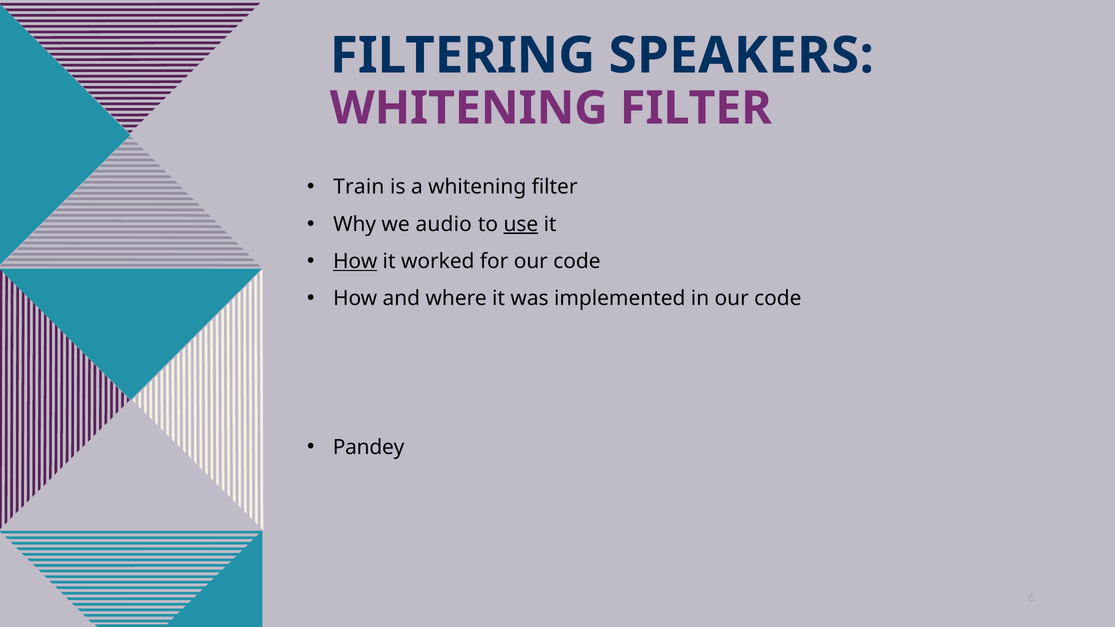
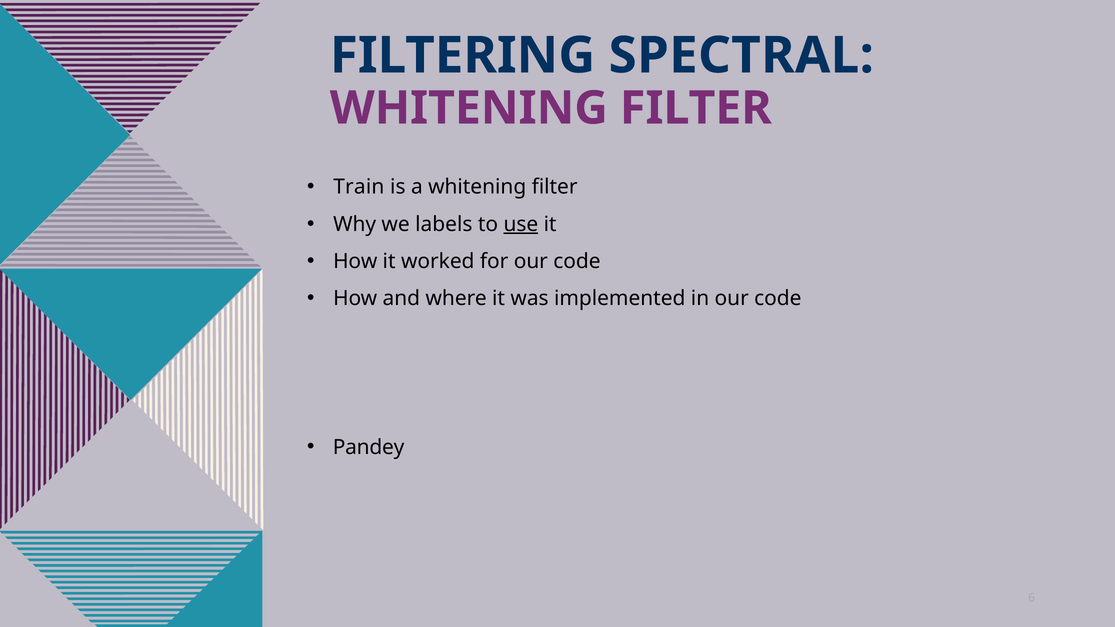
SPEAKERS: SPEAKERS -> SPECTRAL (741, 56)
audio: audio -> labels (444, 224)
How underline: present -> none (355, 261)
